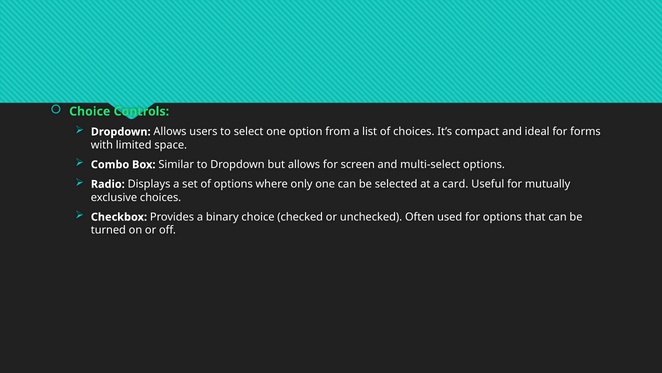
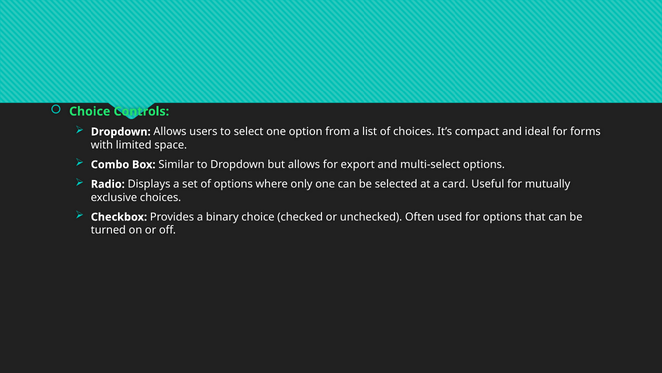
screen: screen -> export (358, 164)
